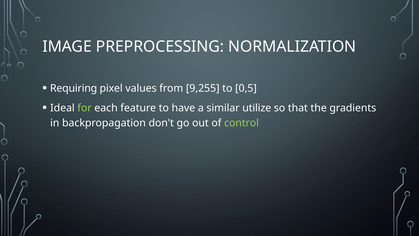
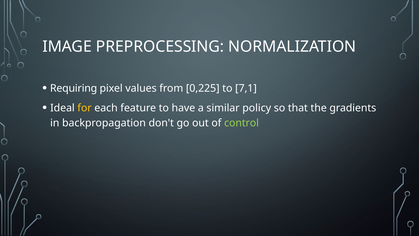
9,255: 9,255 -> 0,225 (203, 88)
0,5: 0,5 -> 7,1 (246, 88)
for colour: light green -> yellow (85, 108)
utilize: utilize -> policy (257, 108)
